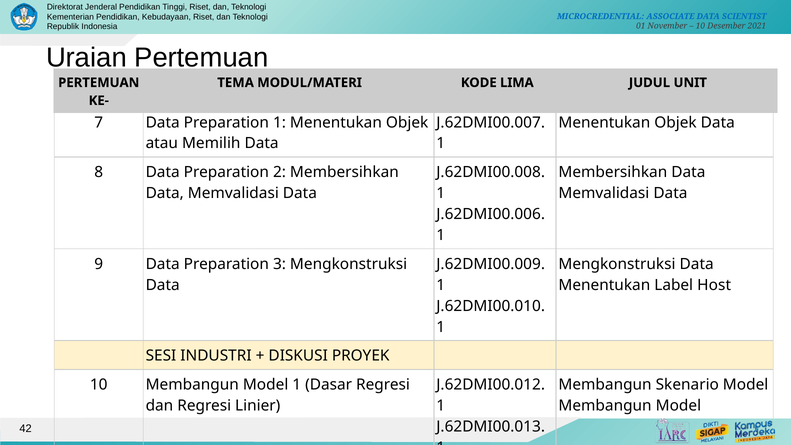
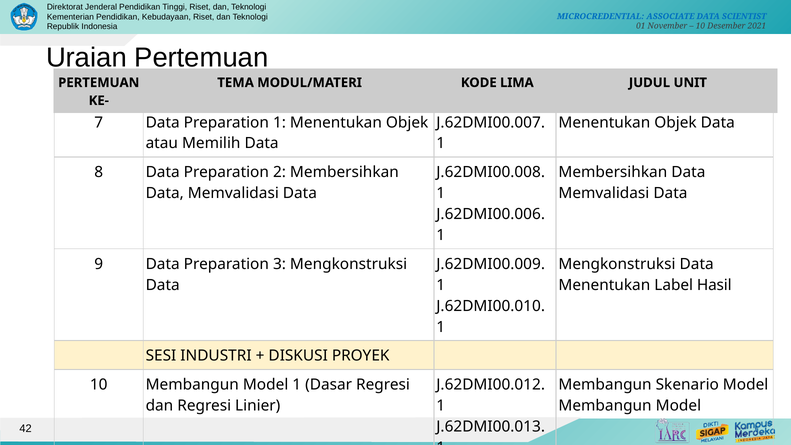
Host: Host -> Hasil (714, 285)
